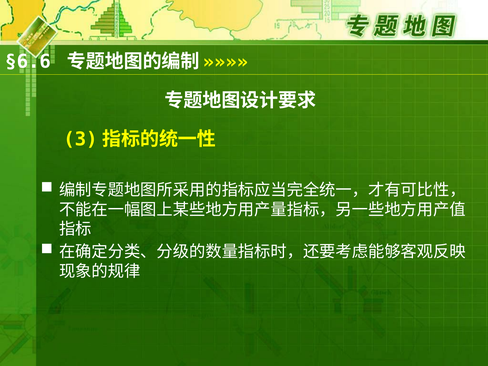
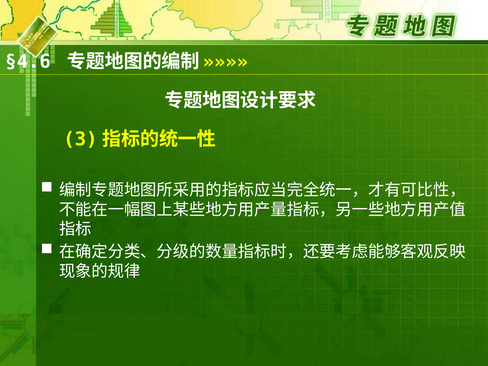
§6.6: §6.6 -> §4.6 (28, 62)
